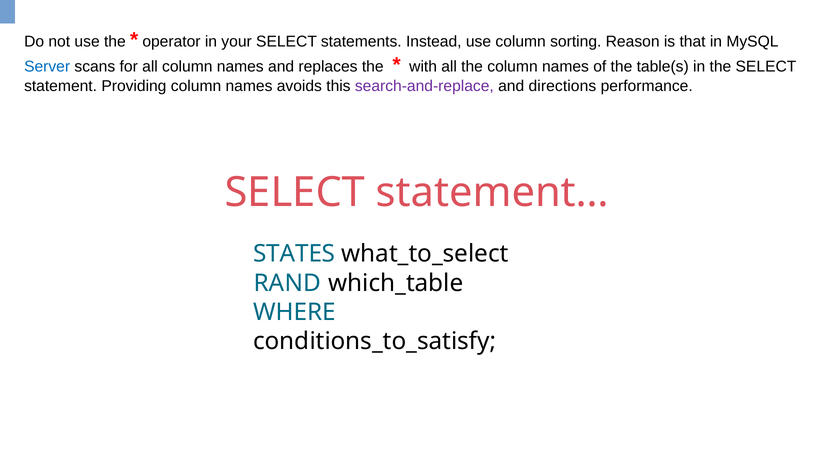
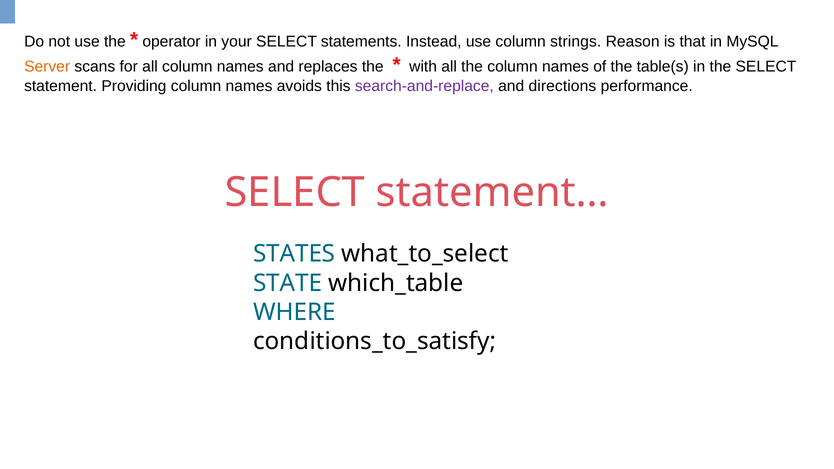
sorting: sorting -> strings (576, 42)
Server colour: blue -> orange (47, 67)
RAND: RAND -> STATE (288, 283)
